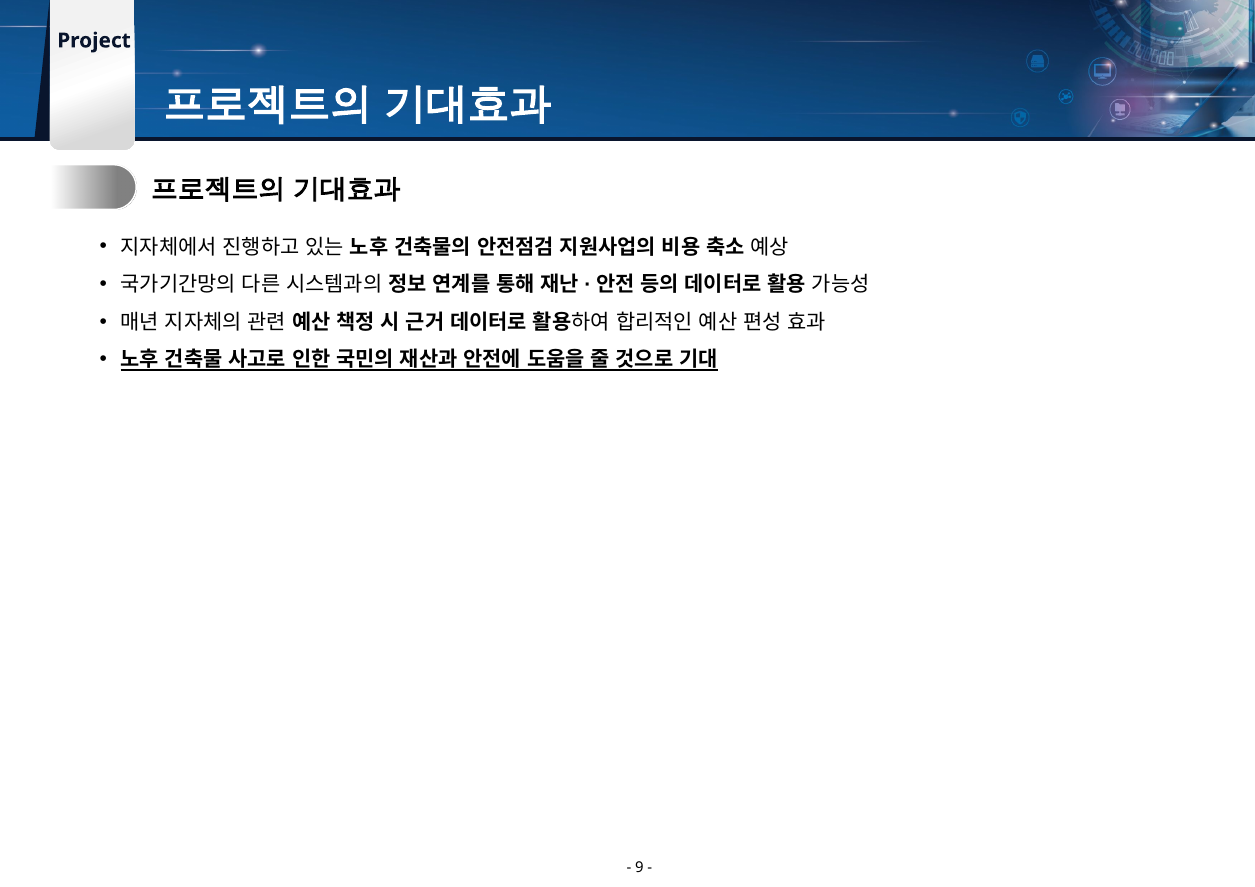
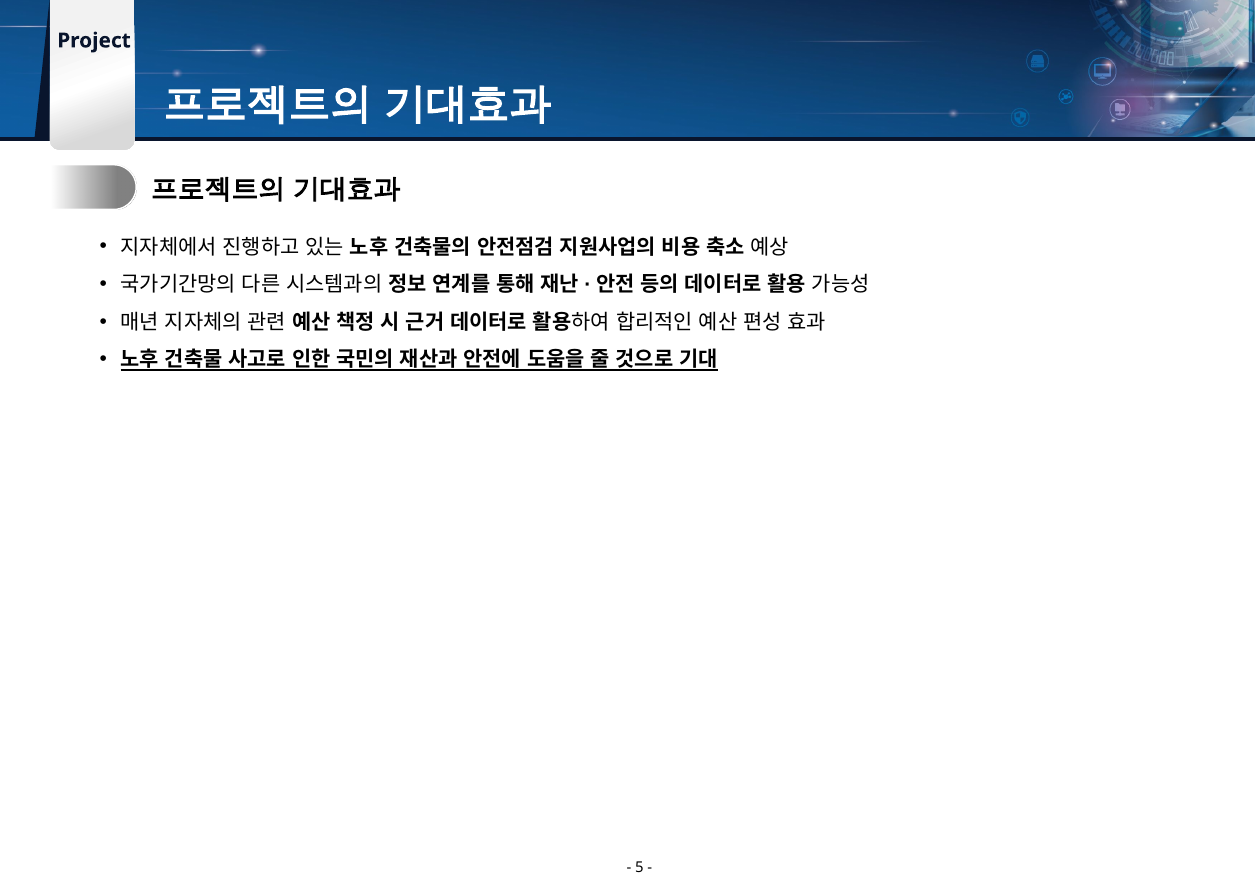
9: 9 -> 5 (639, 868)
